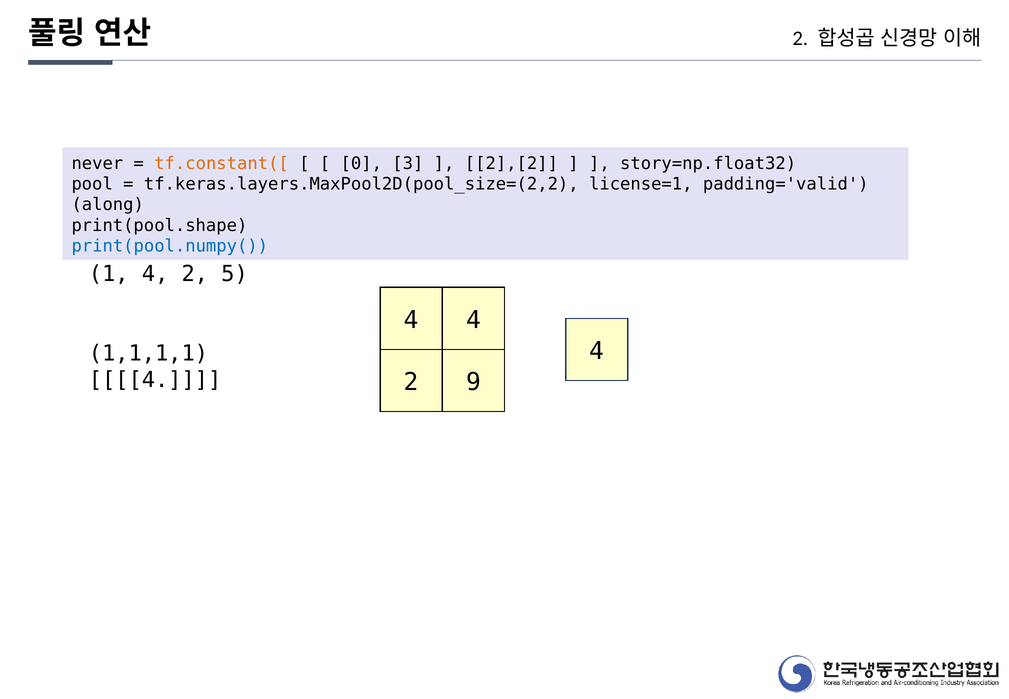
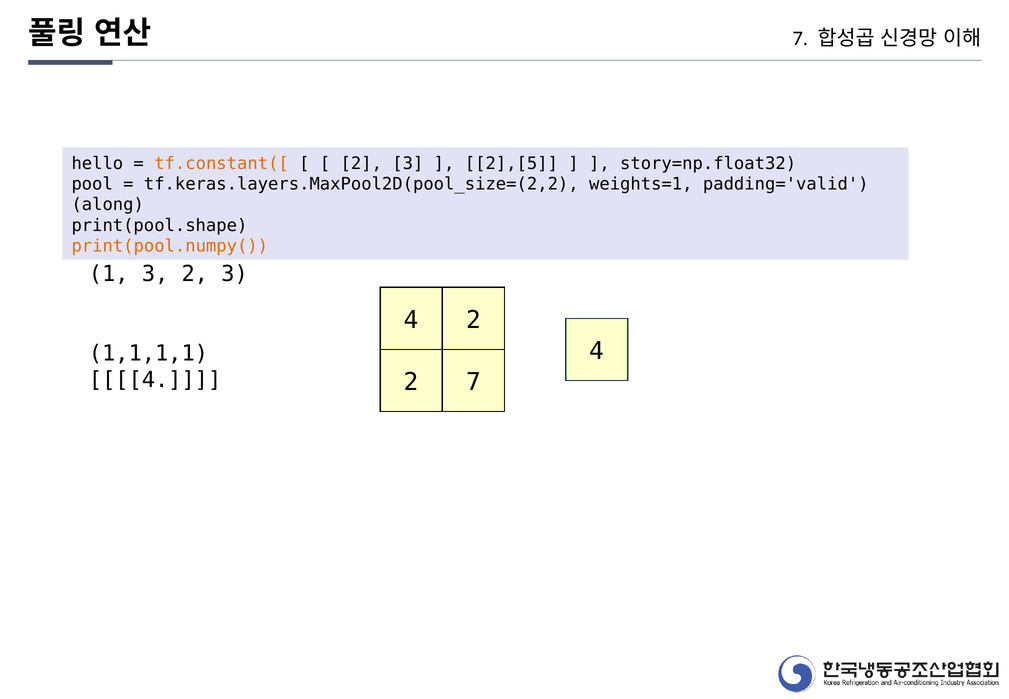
2: 2 -> 7 (800, 38)
never: never -> hello (97, 163)
0: 0 -> 2 (361, 163)
2],[2: 2],[2 -> 2],[5 (511, 163)
license=1: license=1 -> weights=1 (641, 184)
print(pool.numpy( colour: blue -> orange (170, 246)
1 4: 4 -> 3 (155, 274)
5: 5 -> 3 (235, 274)
4: 4 -> 2 (473, 320)
2 9: 9 -> 7 (473, 382)
